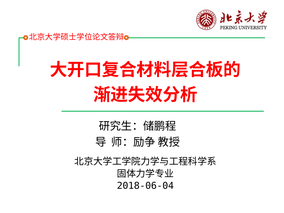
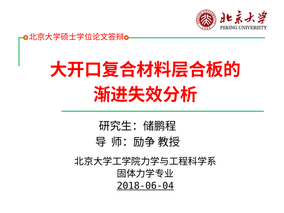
2018-06-04 underline: none -> present (145, 186)
